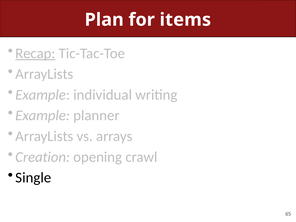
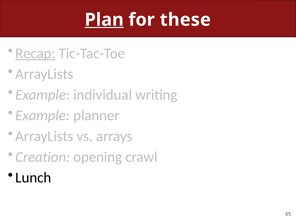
Plan underline: none -> present (104, 20)
items: items -> these (185, 20)
Single: Single -> Lunch (33, 178)
